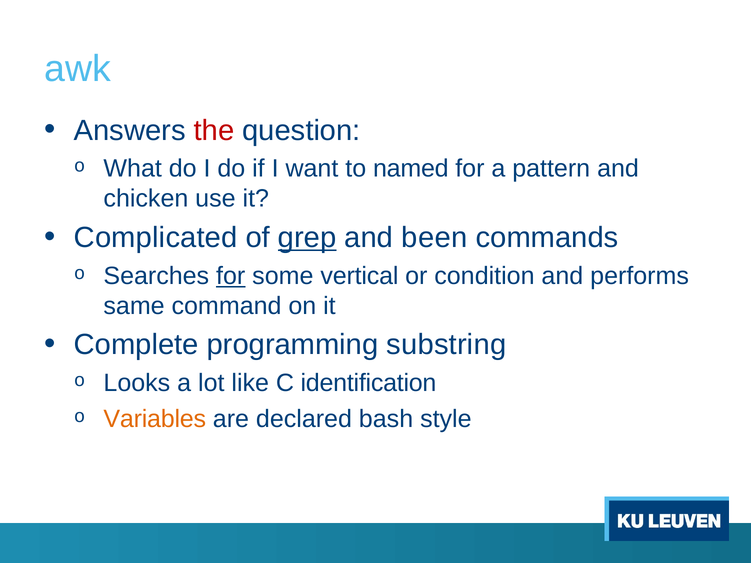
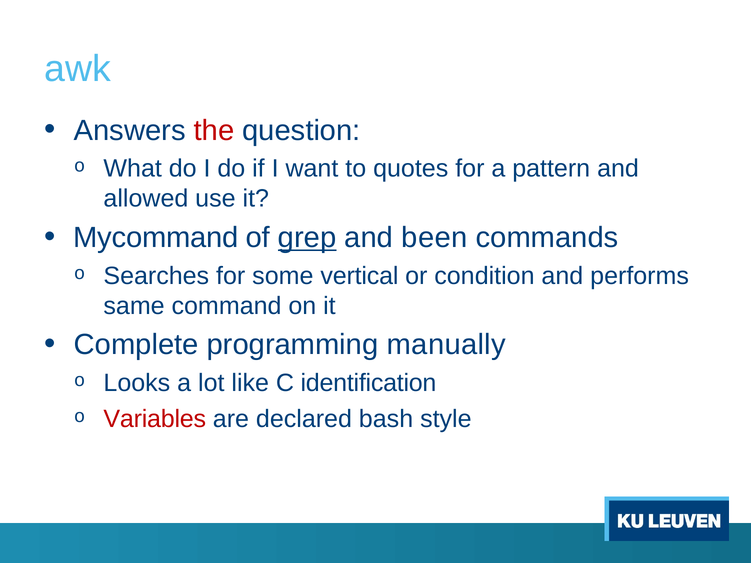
named: named -> quotes (411, 169)
chicken: chicken -> allowed (146, 199)
Complicated: Complicated -> Mycommand (156, 238)
for underline: present -> none (231, 276)
substring: substring -> manually (446, 345)
Variables colour: orange -> red (155, 419)
